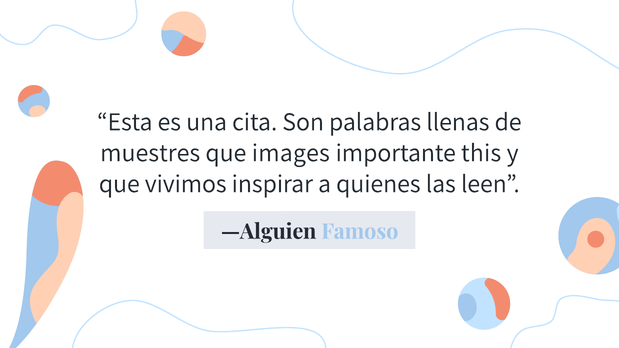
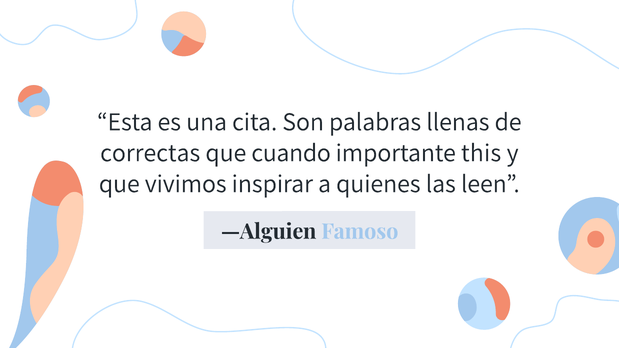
muestres: muestres -> correctas (150, 153)
images: images -> cuando (291, 153)
